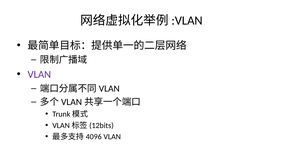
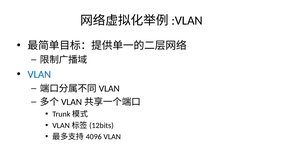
VLAN colour: purple -> blue (39, 74)
